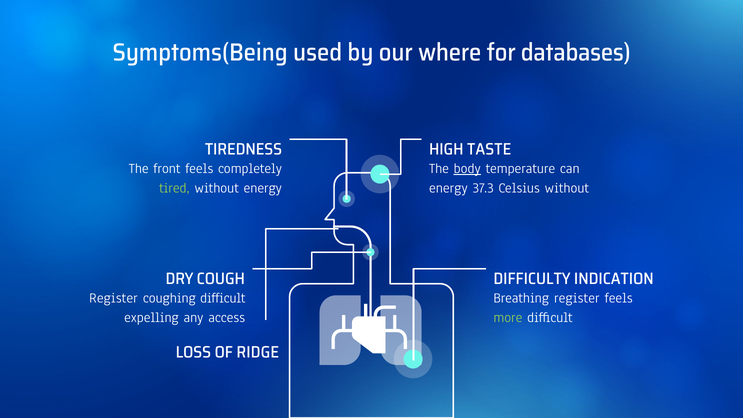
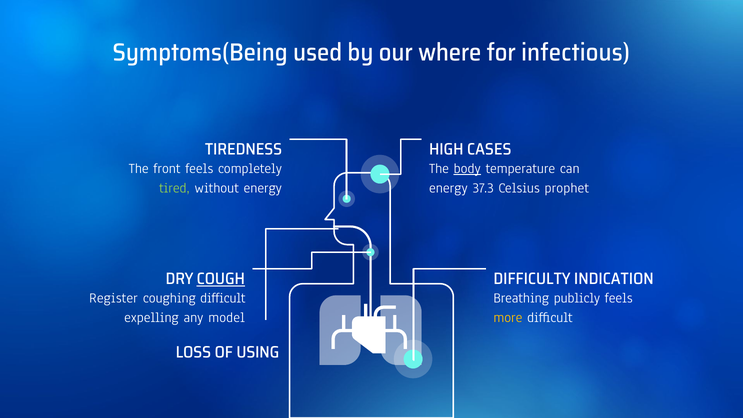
databases: databases -> infectious (576, 53)
TASTE: TASTE -> CASES (489, 149)
Celsius without: without -> prophet (567, 188)
COUGH underline: none -> present (221, 279)
Breathing register: register -> publicly (577, 298)
access: access -> model (227, 318)
more colour: light green -> yellow (508, 318)
RIDGE: RIDGE -> USING (258, 352)
